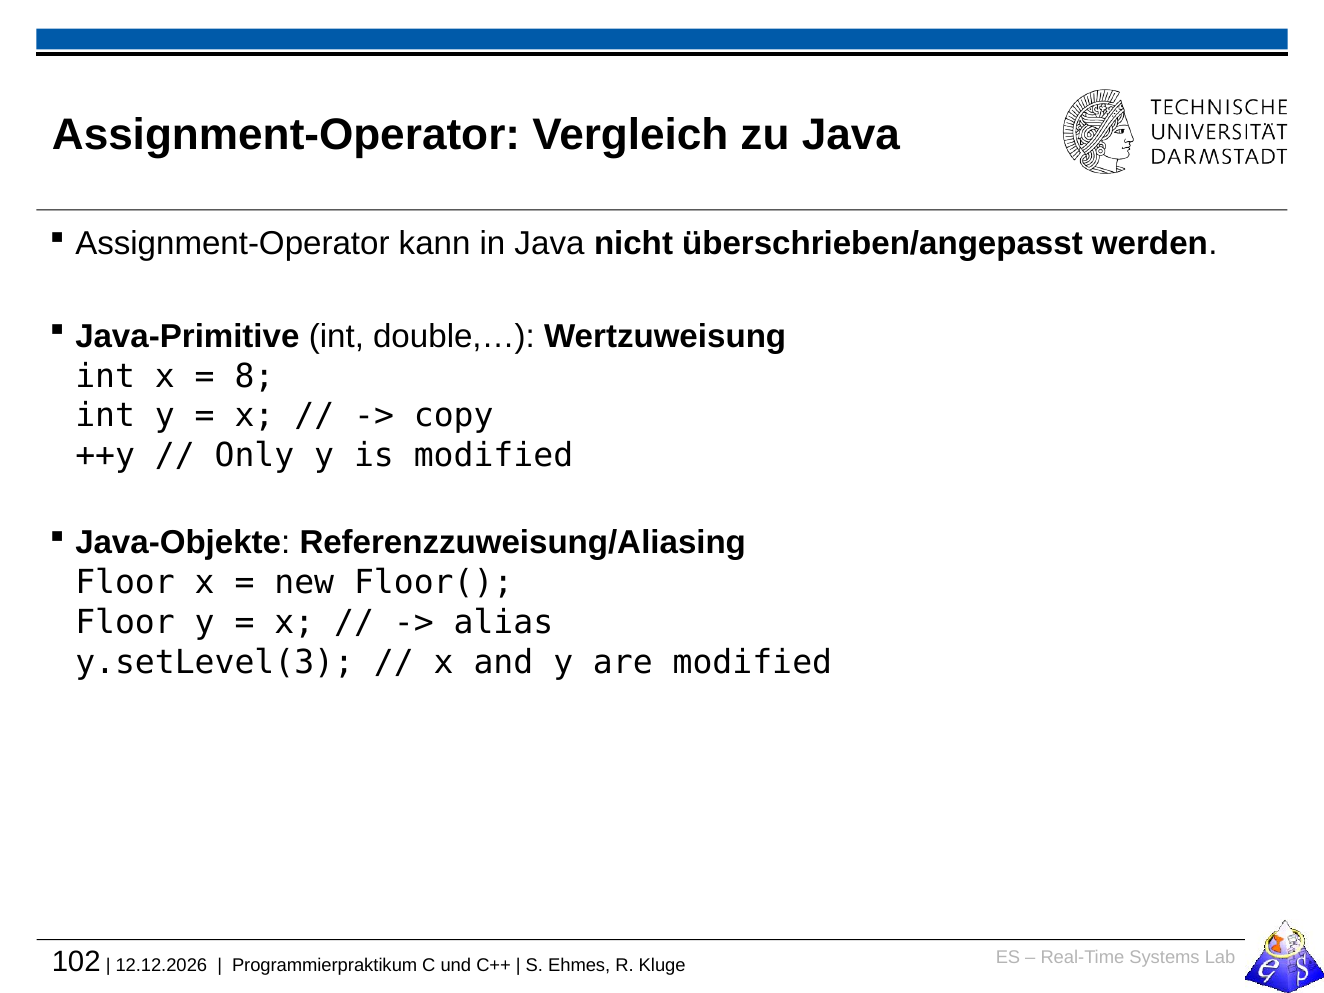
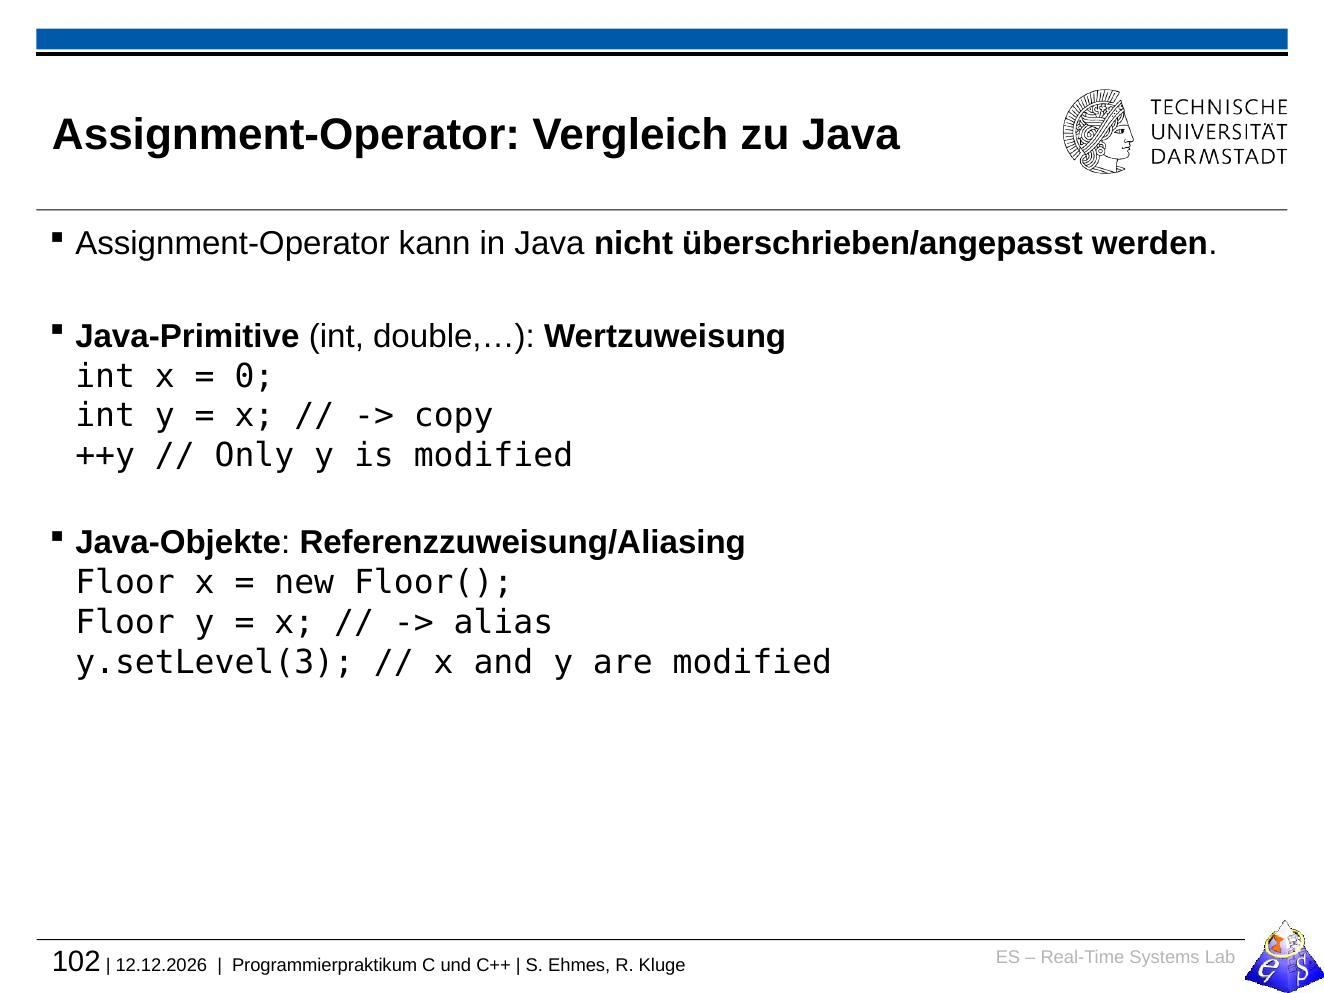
8: 8 -> 0 (254, 376)
